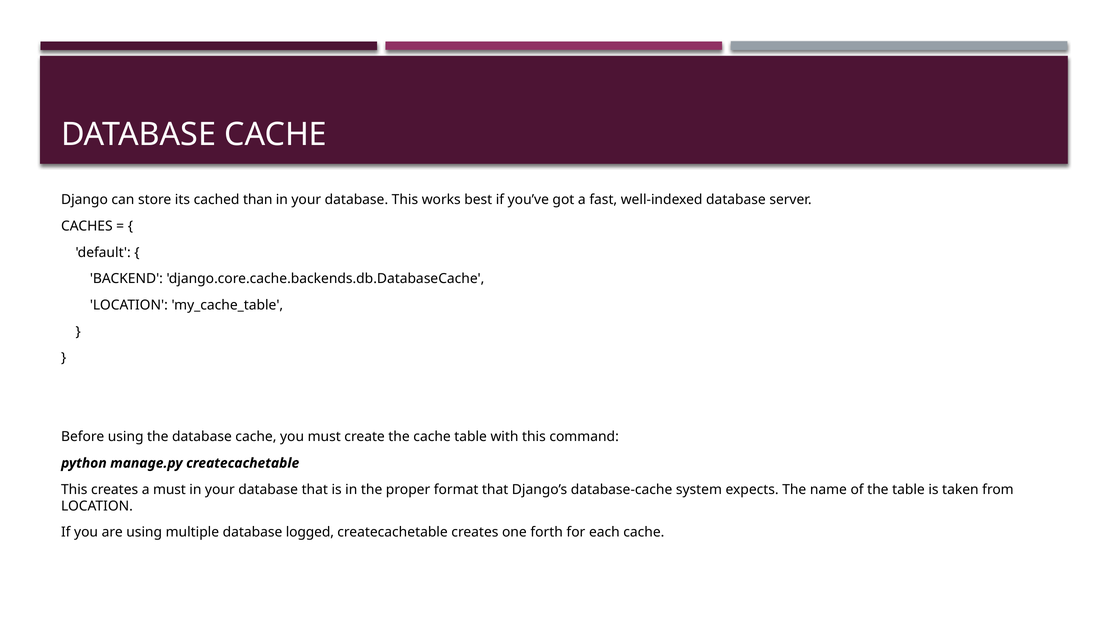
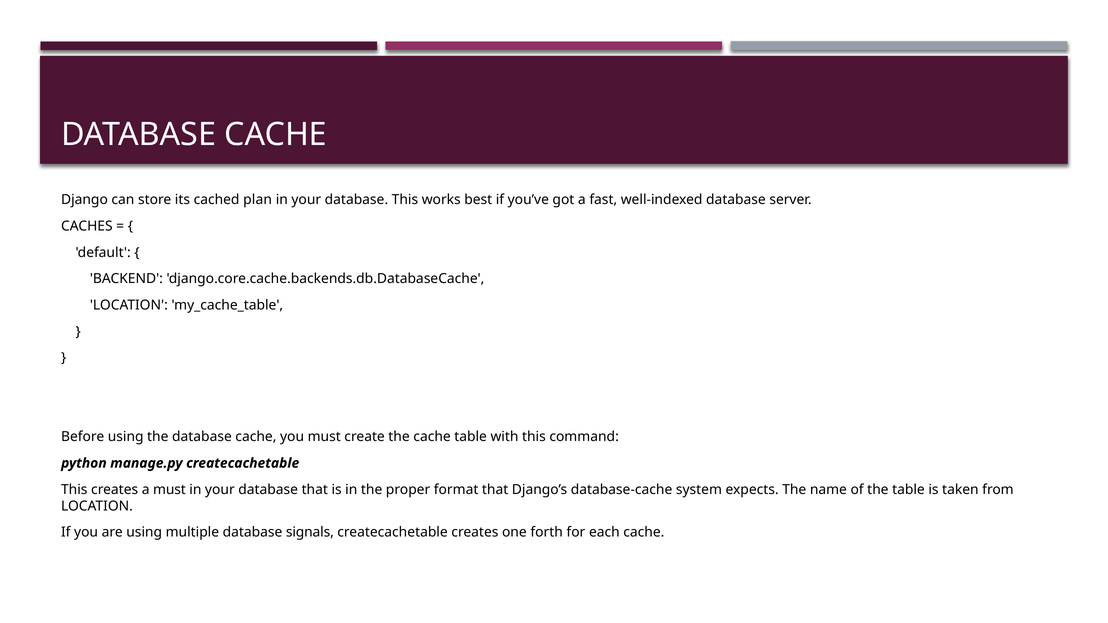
than: than -> plan (258, 200)
logged: logged -> signals (310, 533)
